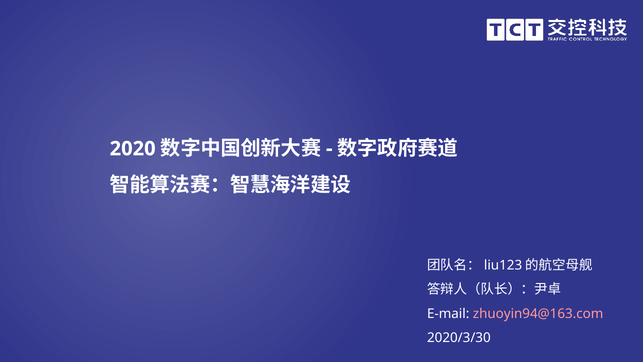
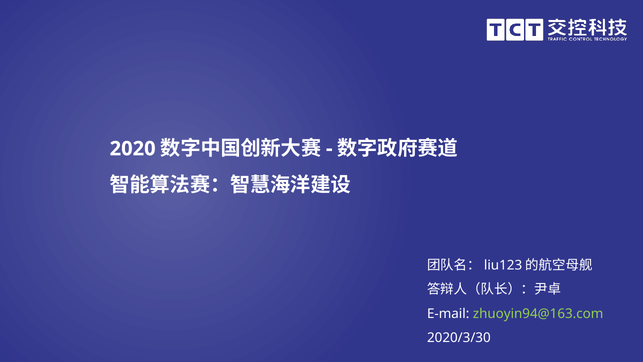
zhuoyin94@163.com colour: pink -> light green (538, 313)
